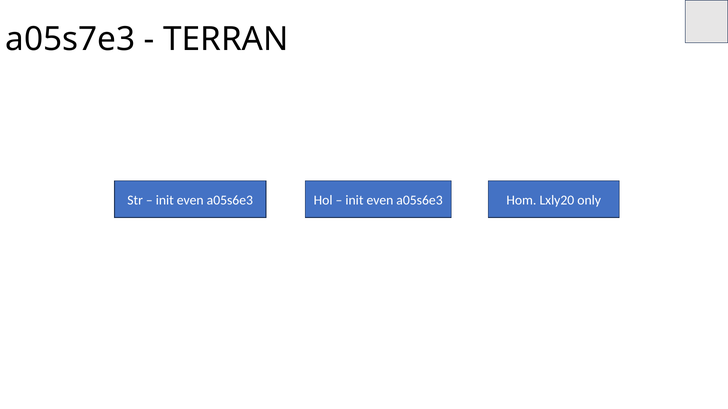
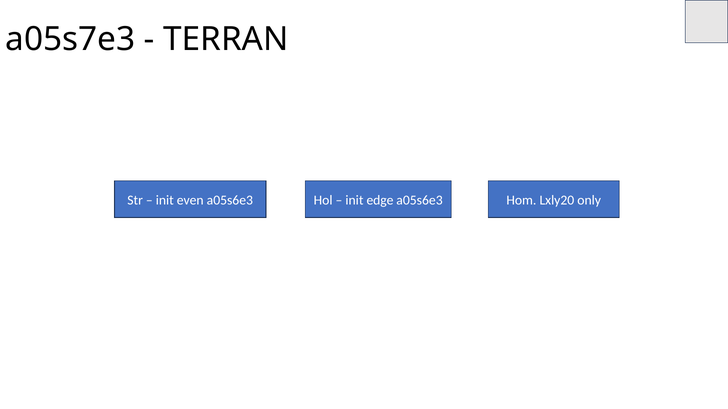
even: even -> edge (380, 200)
